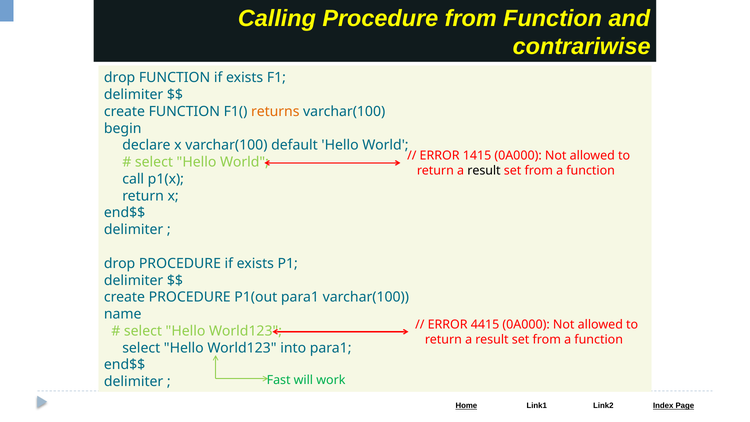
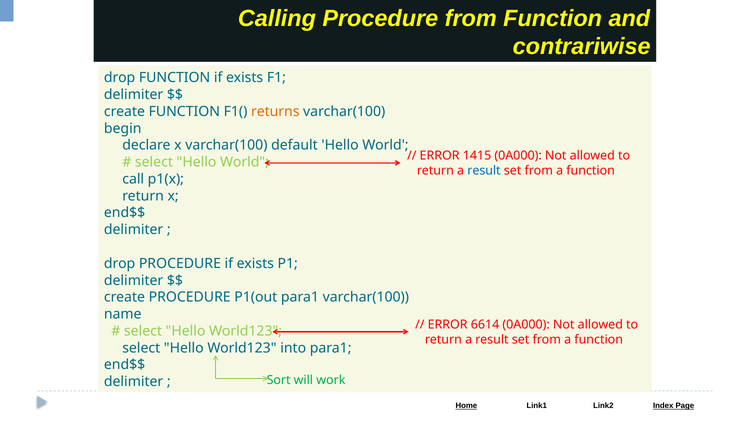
result colour: black -> blue (484, 171)
4415: 4415 -> 6614 (485, 325)
Fast: Fast -> Sort (279, 380)
